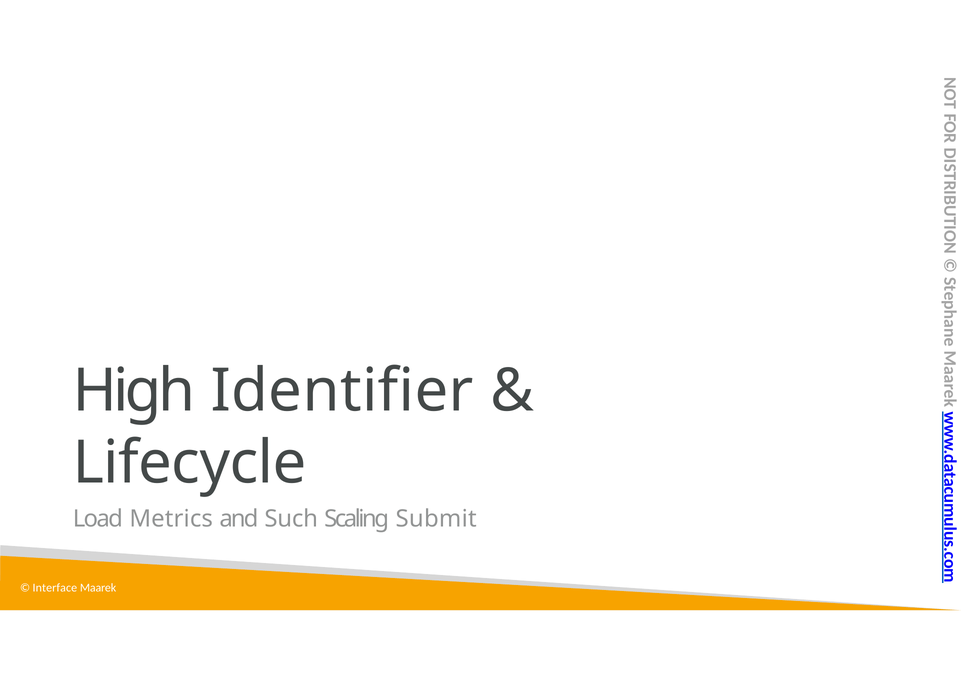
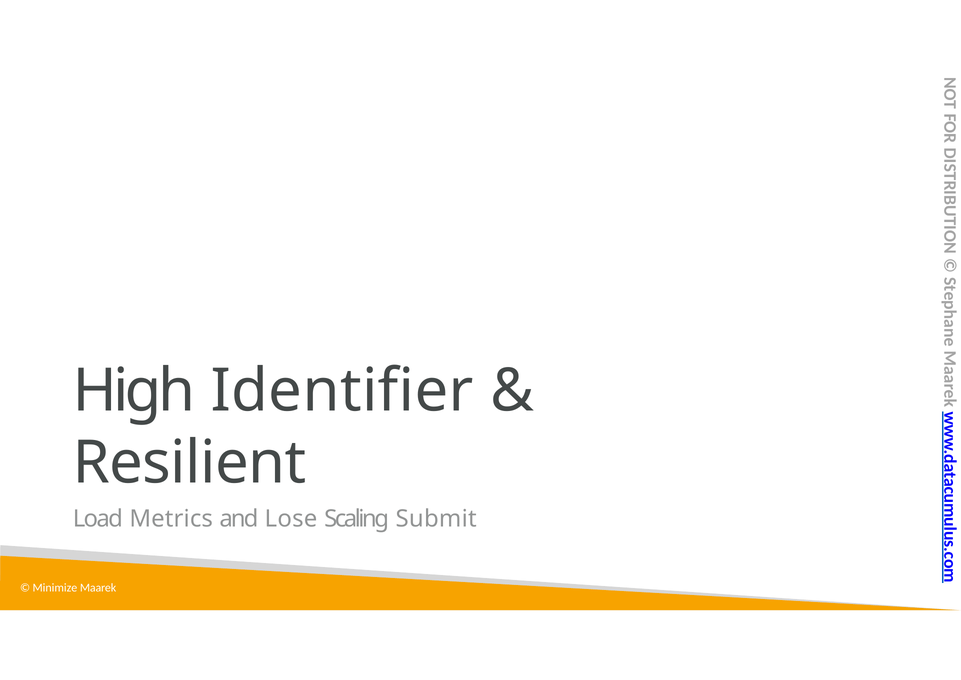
Lifecycle: Lifecycle -> Resilient (189, 463)
Such: Such -> Lose (291, 519)
Interface: Interface -> Minimize (55, 588)
